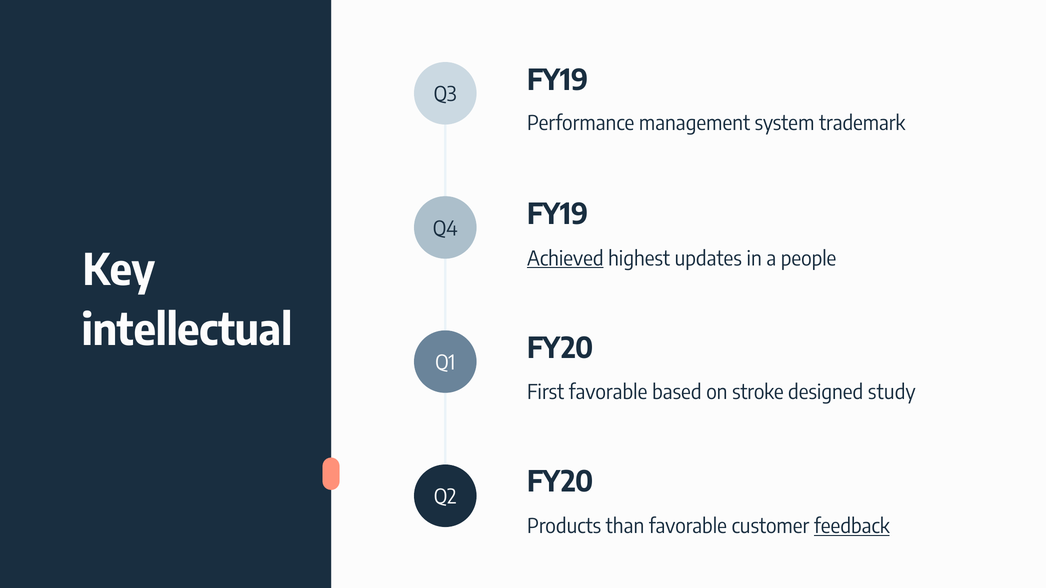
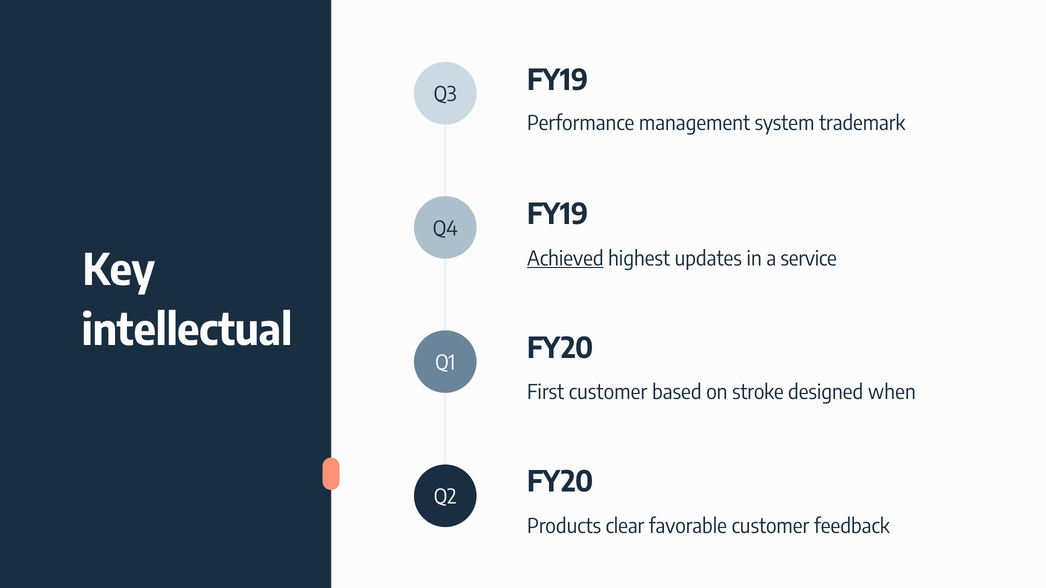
people: people -> service (809, 259)
First favorable: favorable -> customer (608, 393)
study: study -> when (892, 393)
than: than -> clear (625, 527)
feedback underline: present -> none (852, 527)
